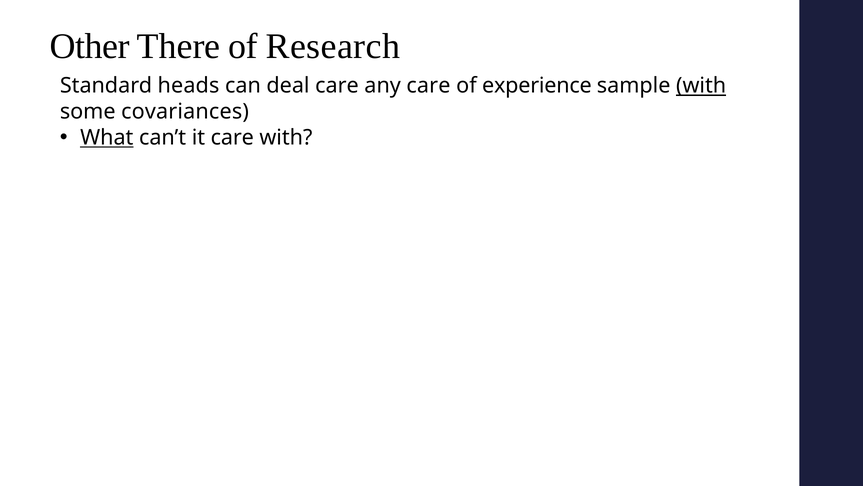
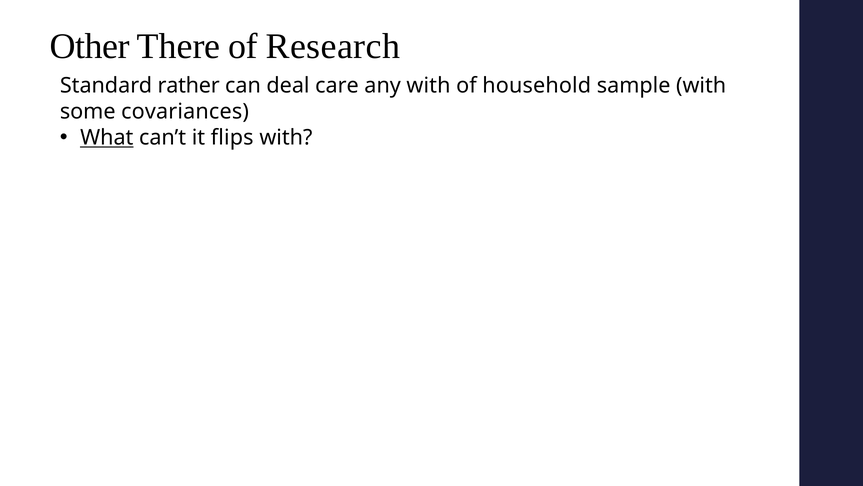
heads: heads -> rather (189, 86)
any care: care -> with (428, 86)
experience: experience -> household (537, 86)
with underline: present -> none (701, 86)
it care: care -> flips (232, 138)
